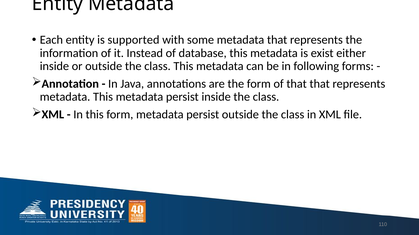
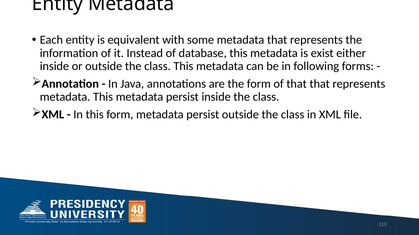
supported: supported -> equivalent (134, 40)
